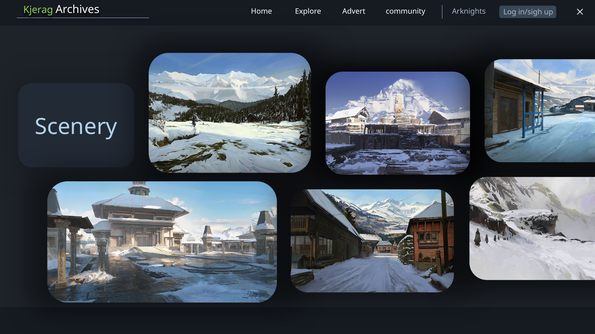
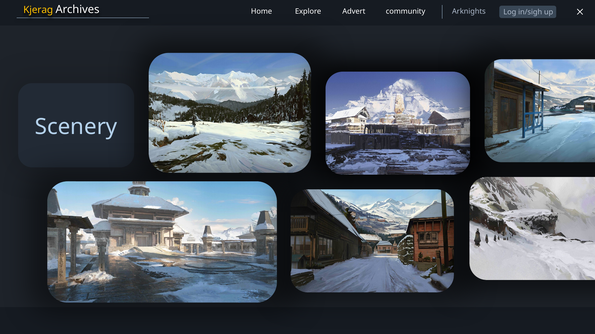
Kjerag colour: light green -> yellow (38, 10)
